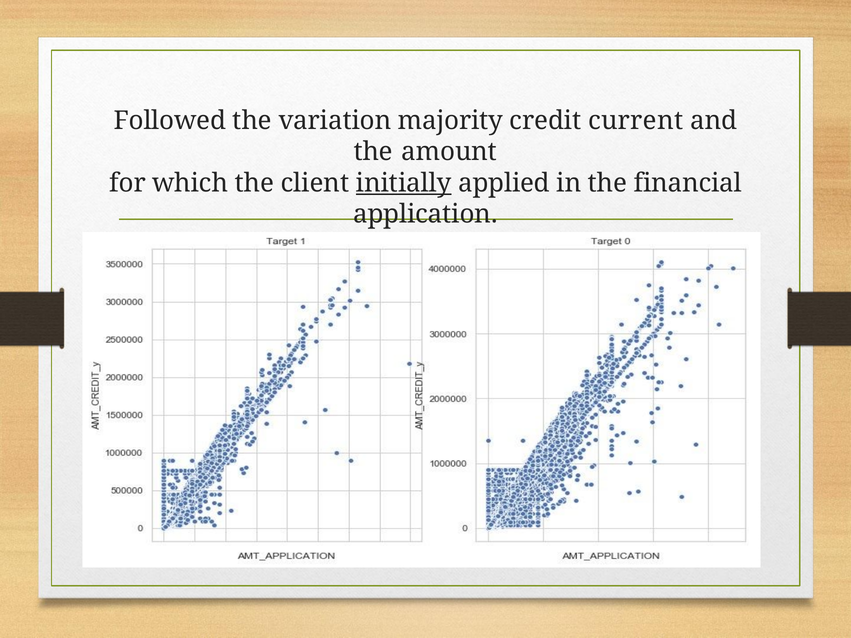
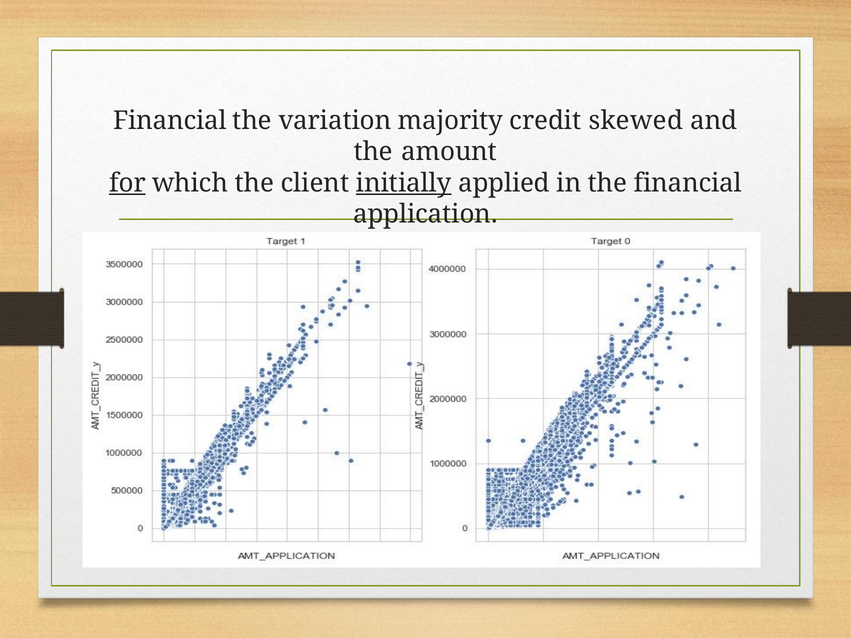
Followed: Followed -> Financial (170, 121)
current: current -> skewed (636, 121)
for underline: none -> present (127, 183)
